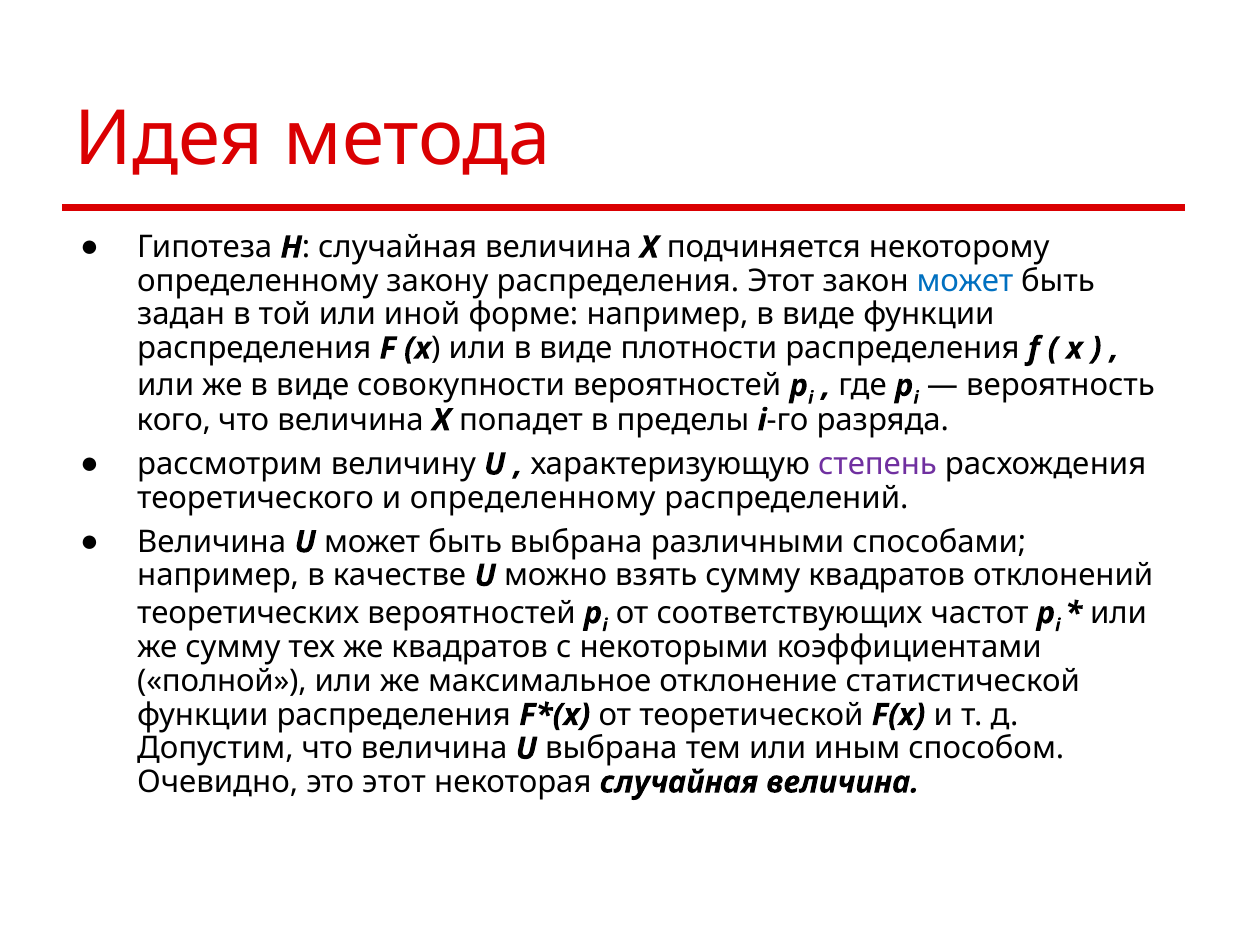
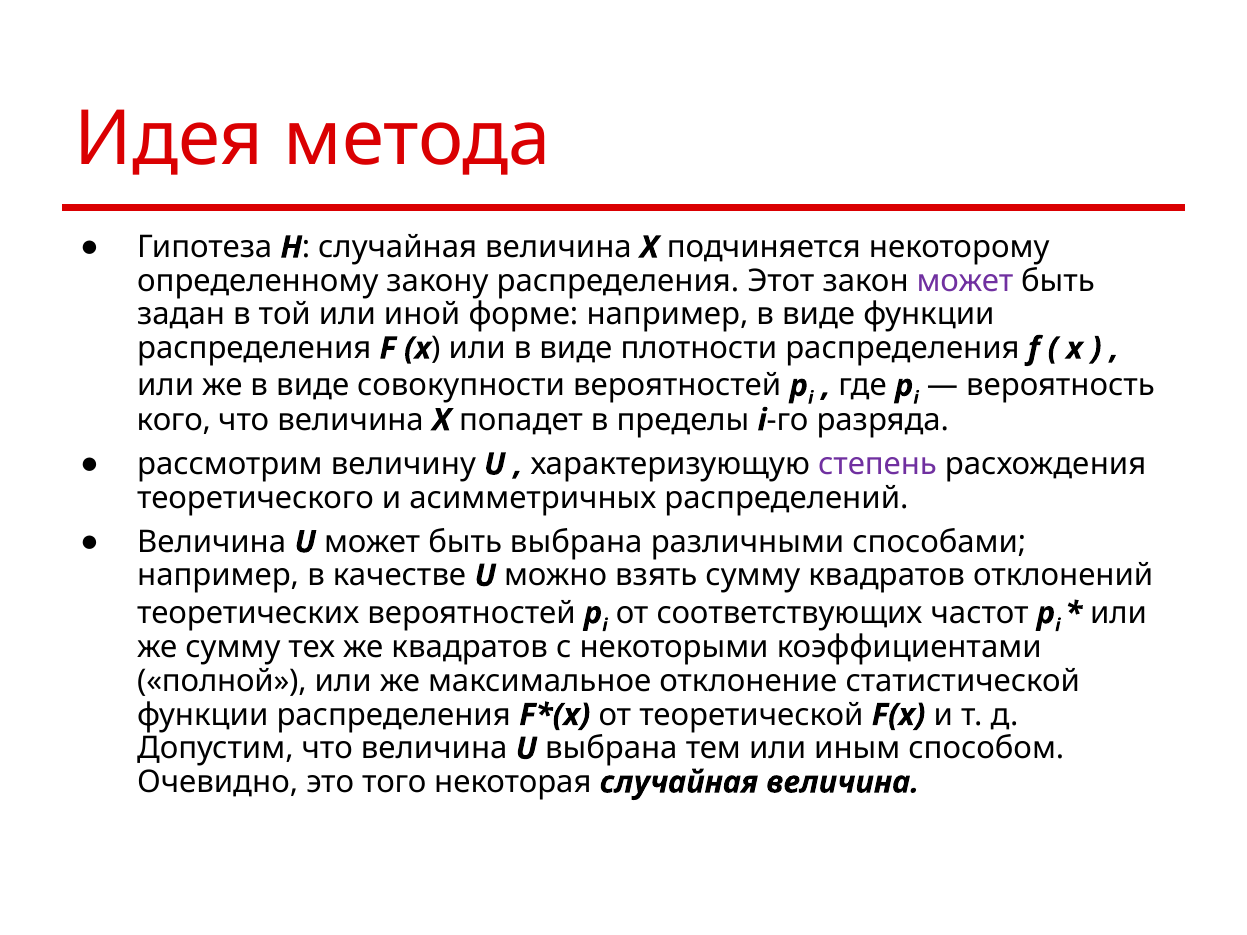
может colour: blue -> purple (965, 281)
и определенному: определенному -> асимметричных (533, 498)
это этот: этот -> того (394, 782)
